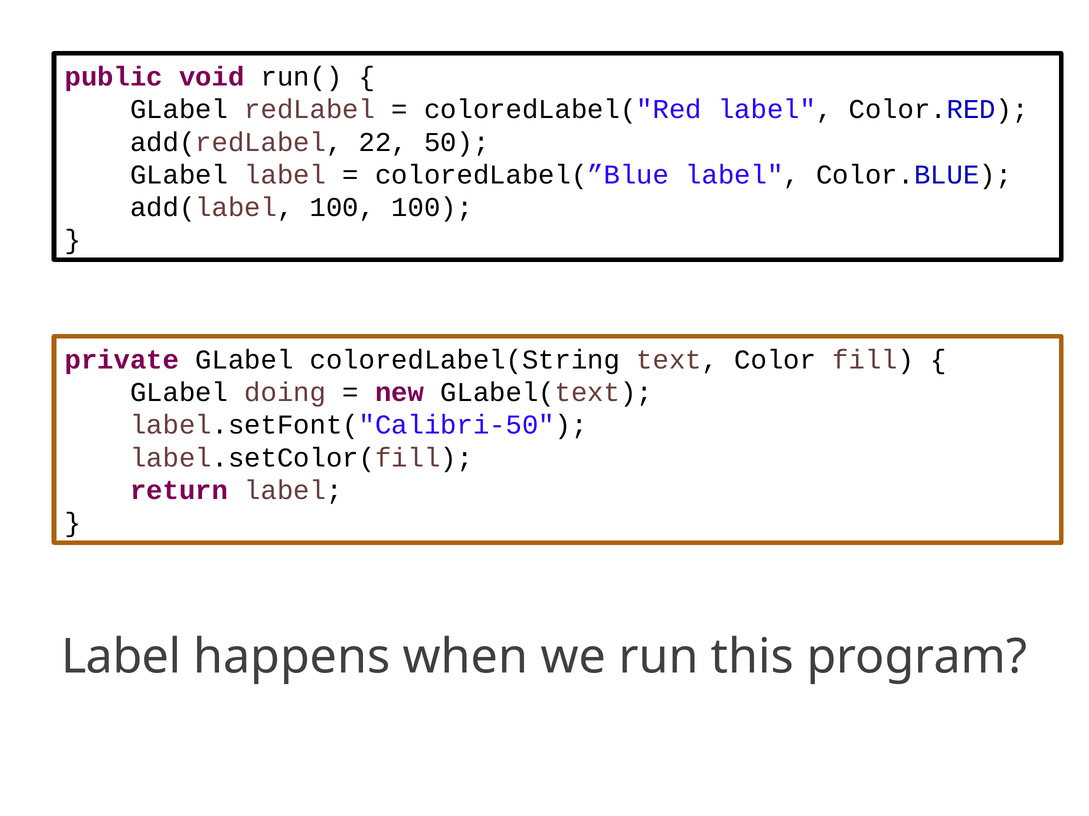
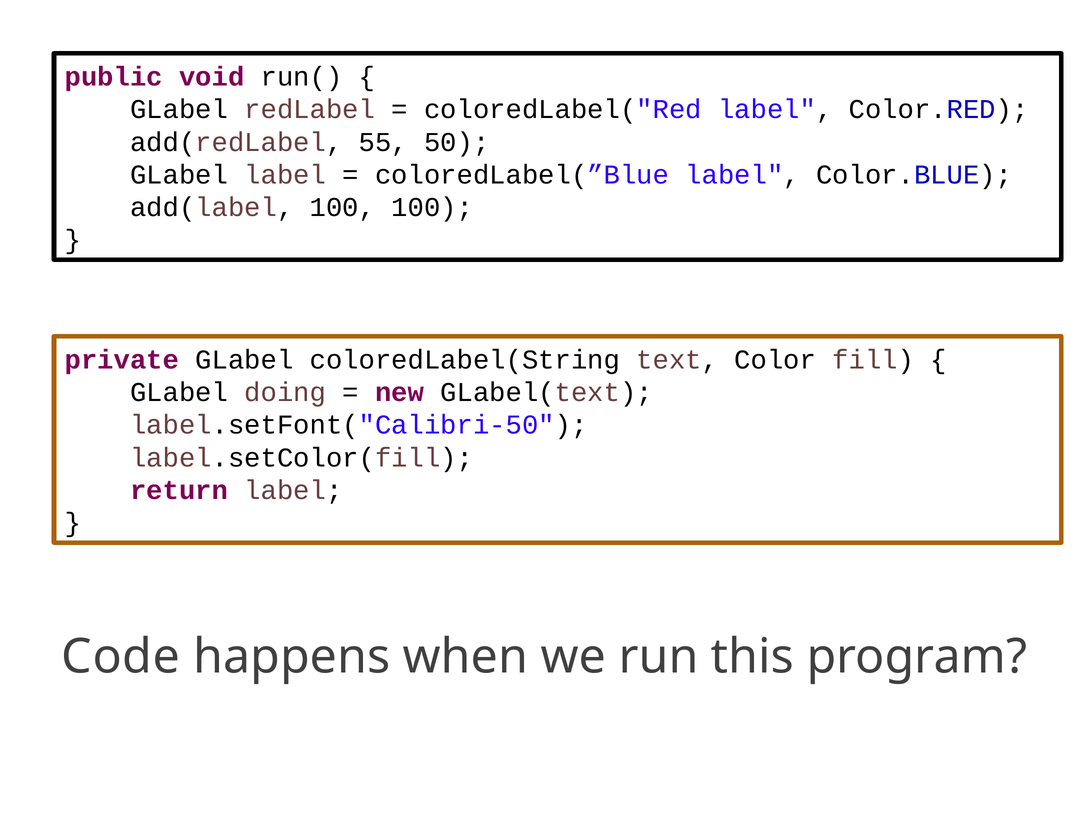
22: 22 -> 55 (383, 142)
Label: Label -> Code (121, 657)
